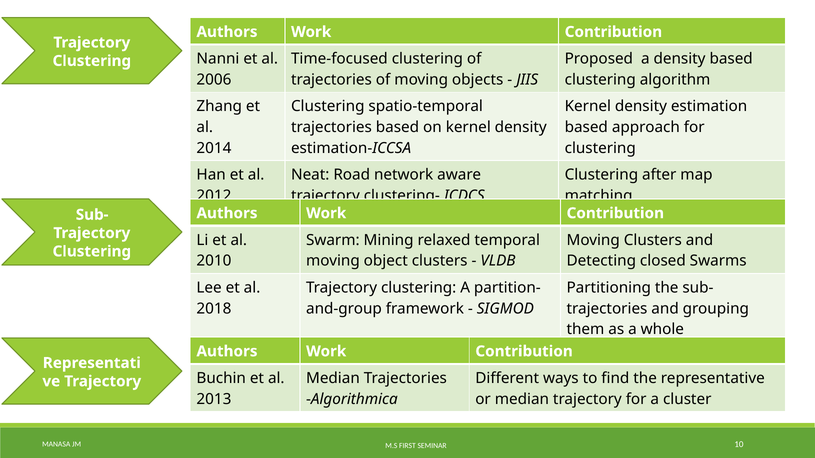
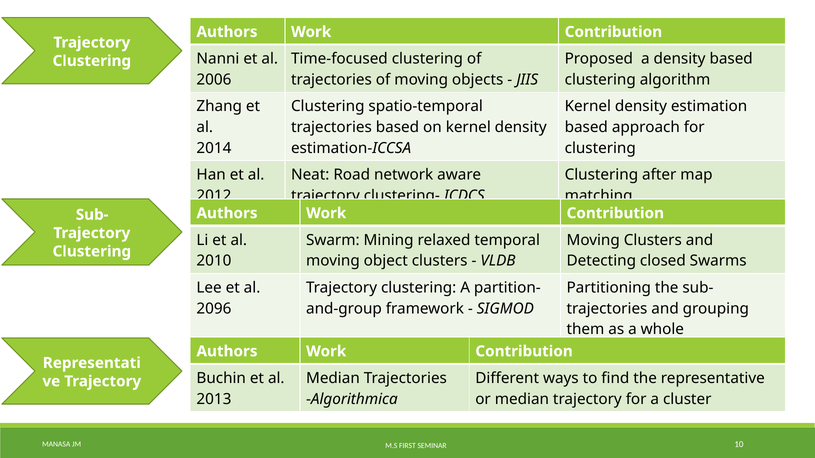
2018: 2018 -> 2096 (214, 309)
